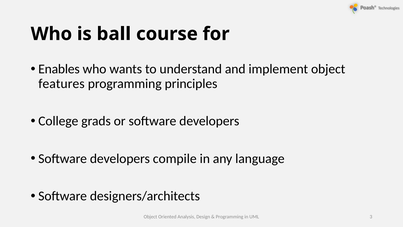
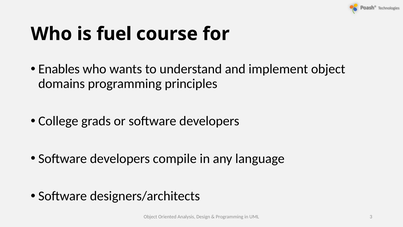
ball: ball -> fuel (114, 34)
features: features -> domains (62, 84)
